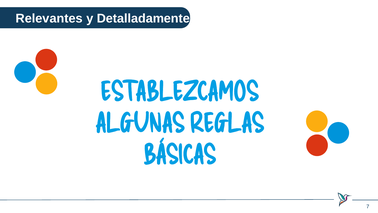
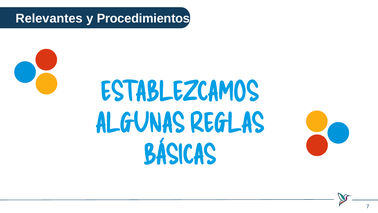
Detalladamente: Detalladamente -> Procedimientos (143, 18)
